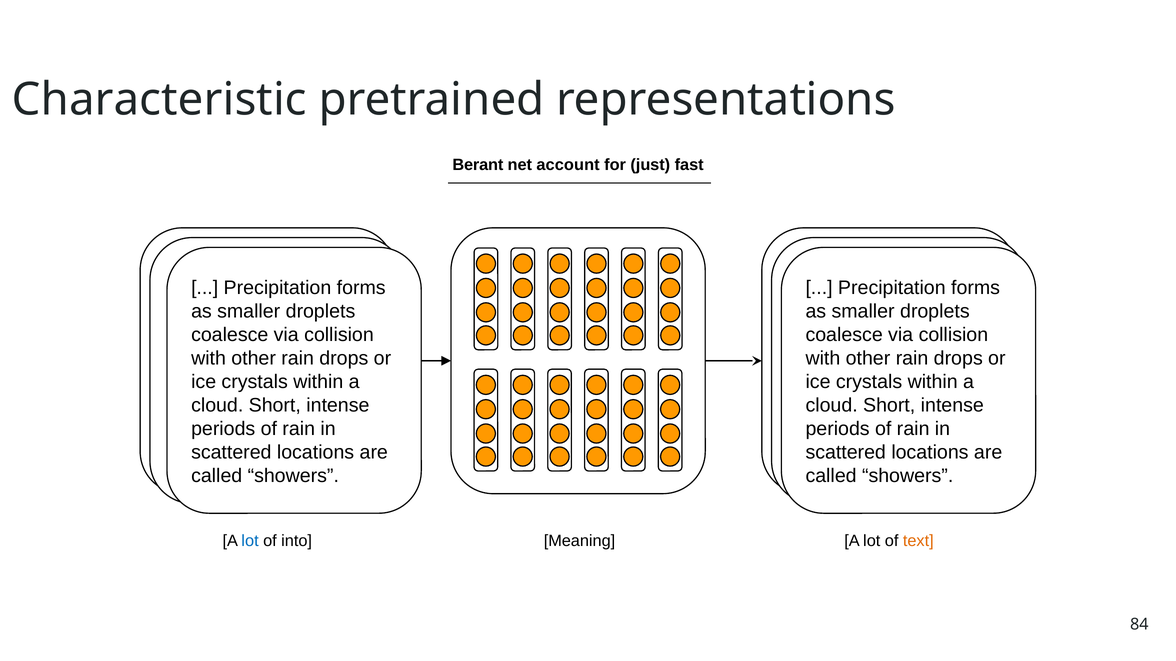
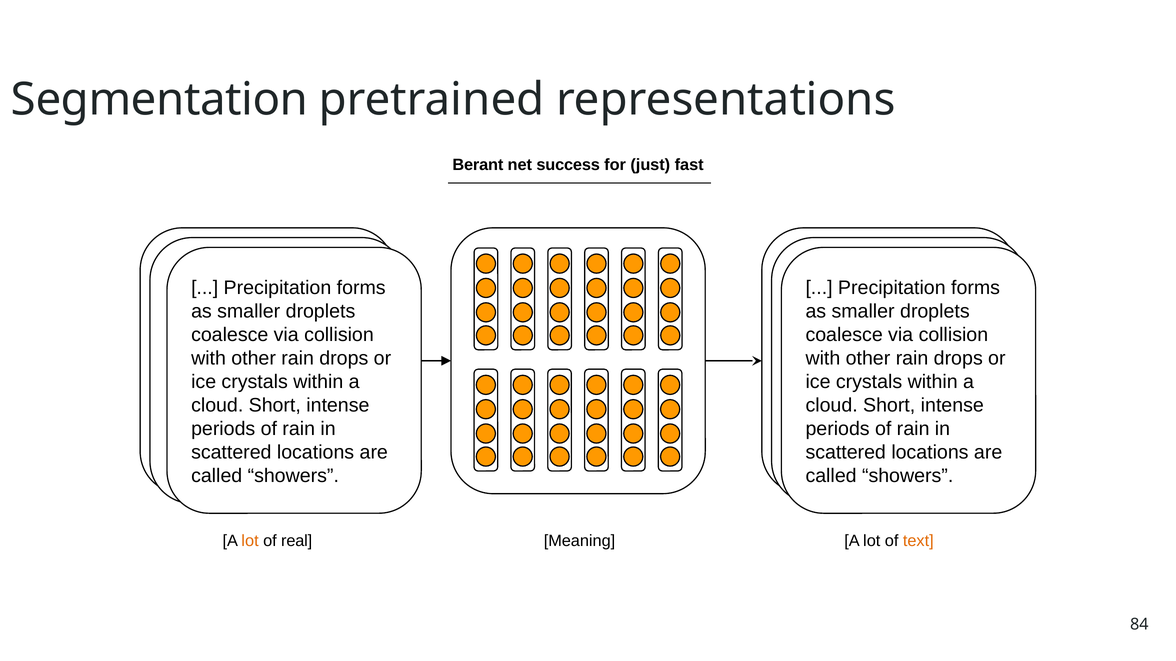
Characteristic: Characteristic -> Segmentation (160, 100)
account: account -> success (568, 165)
lot colour: blue -> orange (250, 541)
into: into -> real (297, 541)
